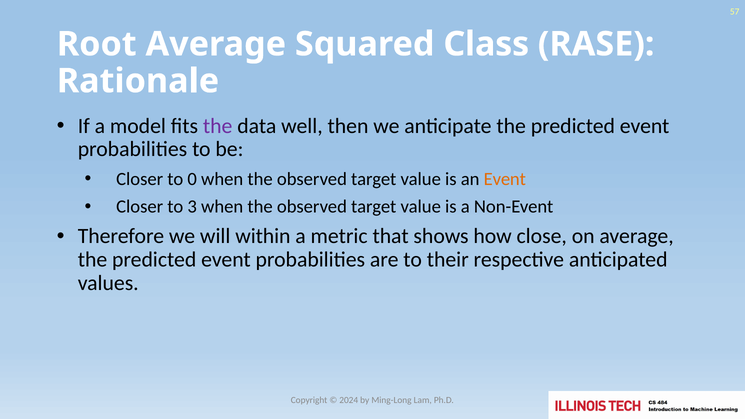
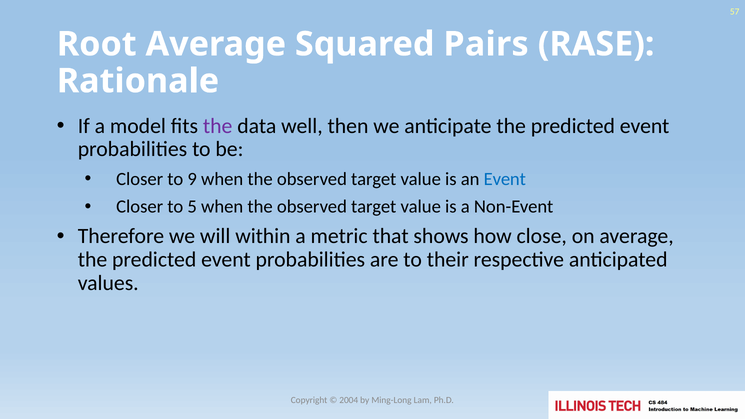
Class: Class -> Pairs (486, 44)
0: 0 -> 9 (192, 179)
Event colour: orange -> blue (505, 179)
3: 3 -> 5 (192, 207)
2024: 2024 -> 2004 (349, 400)
